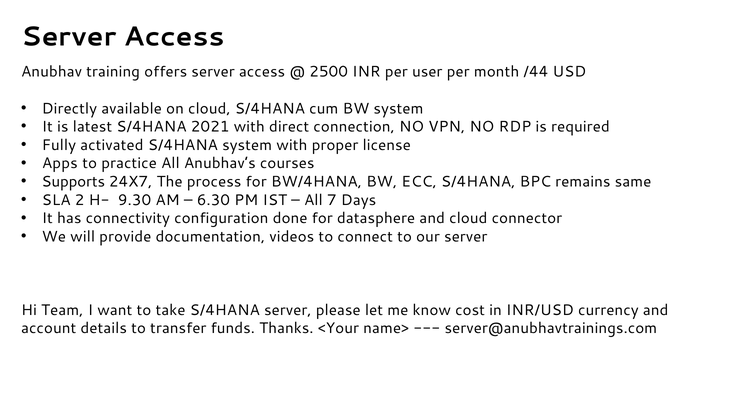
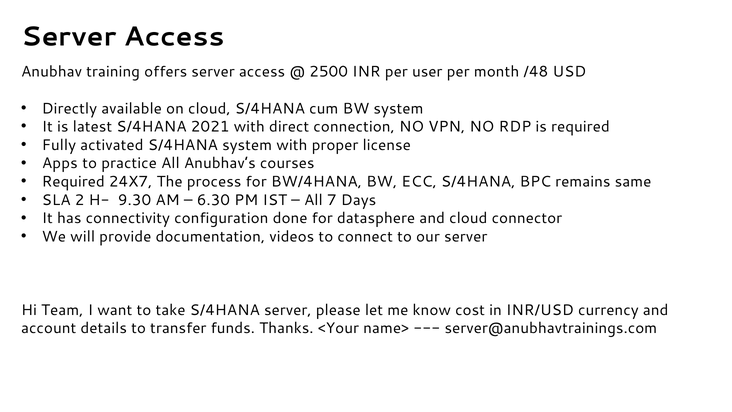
/44: /44 -> /48 (536, 72)
Supports: Supports -> Required (73, 182)
